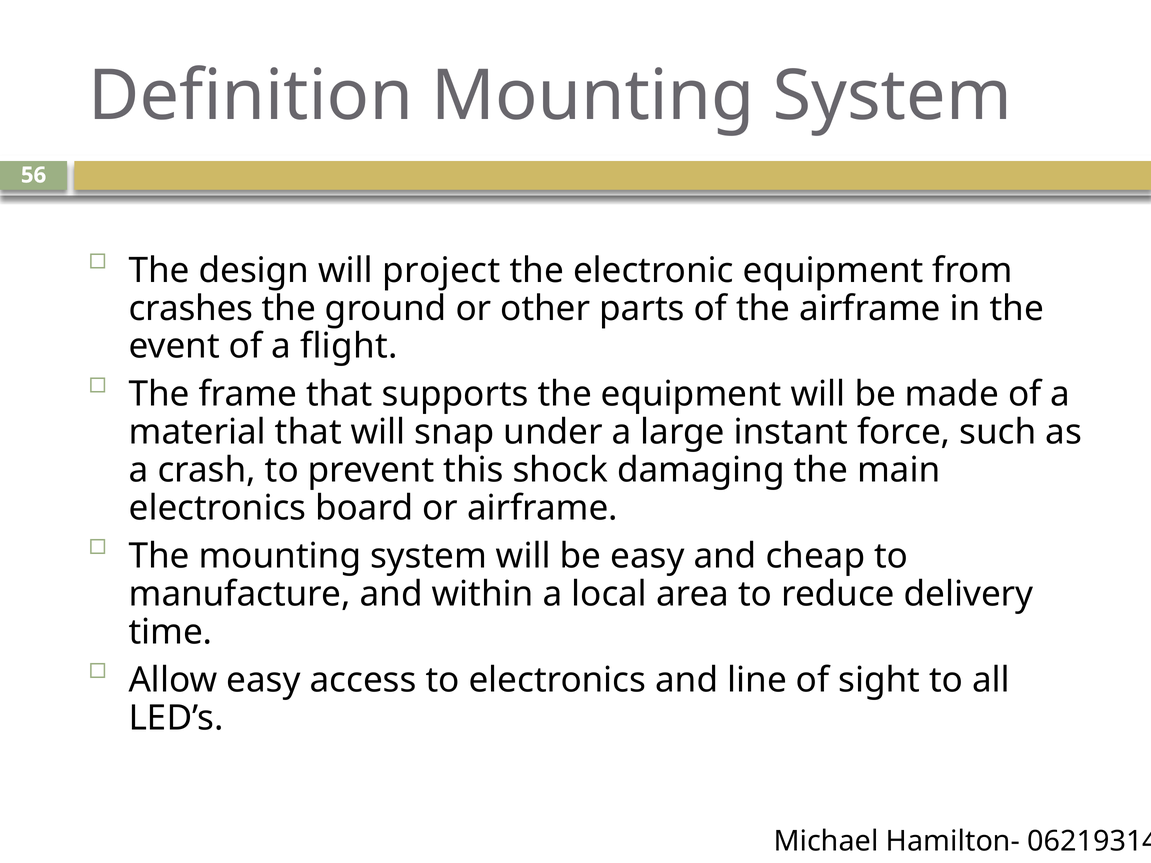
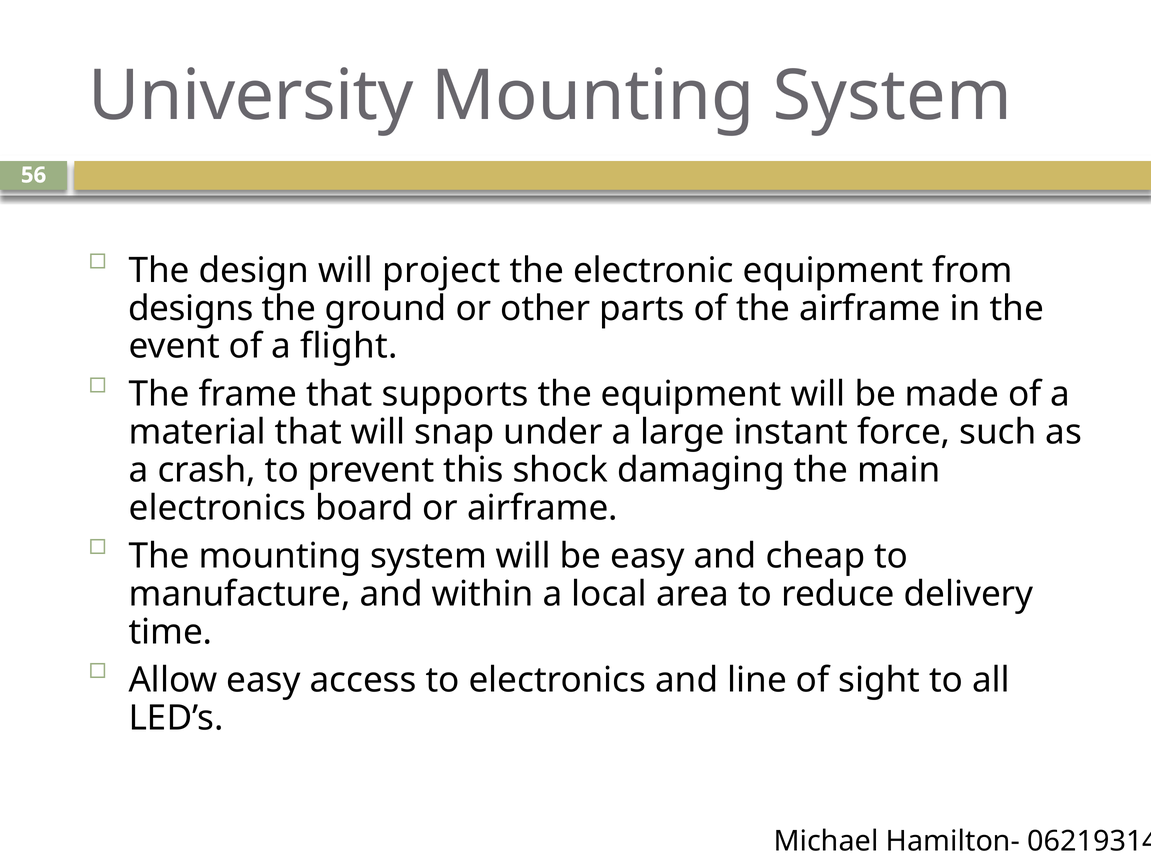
Definition: Definition -> University (251, 96)
crashes: crashes -> designs (191, 308)
